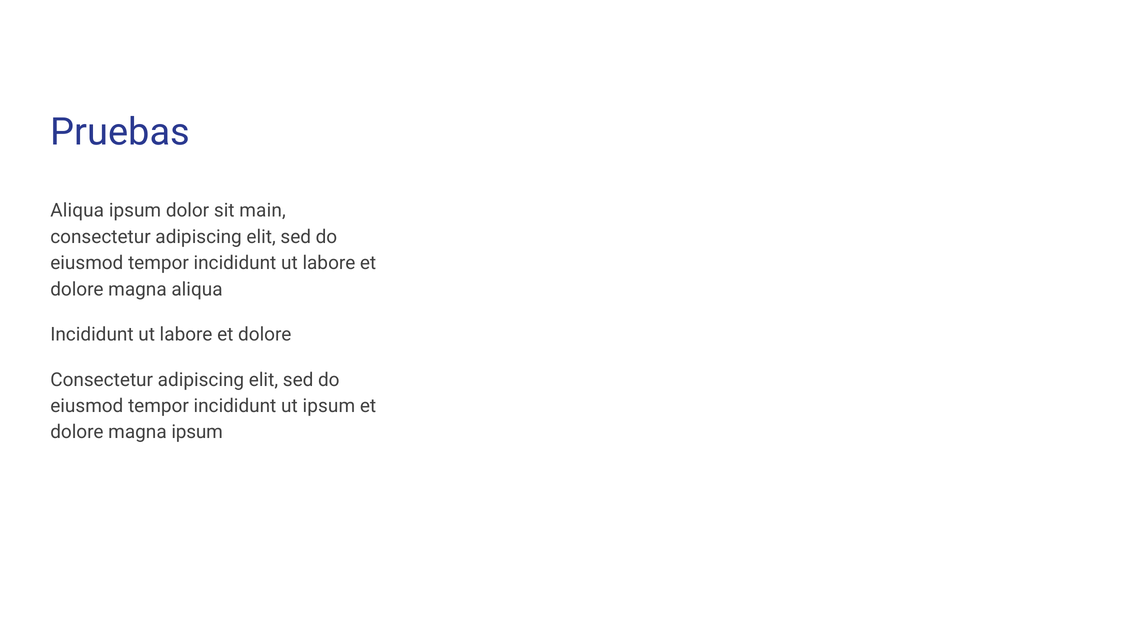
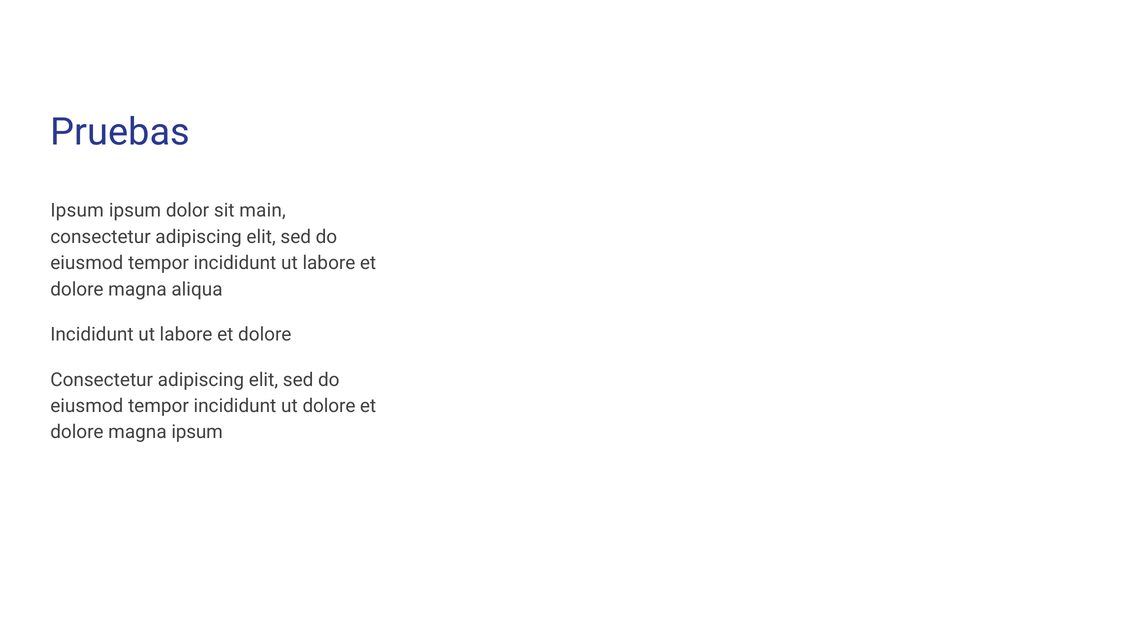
Aliqua: Aliqua -> Ipsum (77, 210)
ut ipsum: ipsum -> dolore (329, 406)
